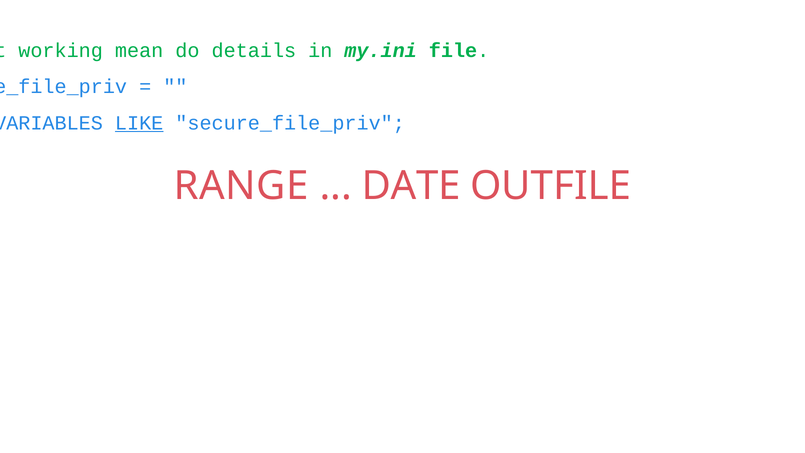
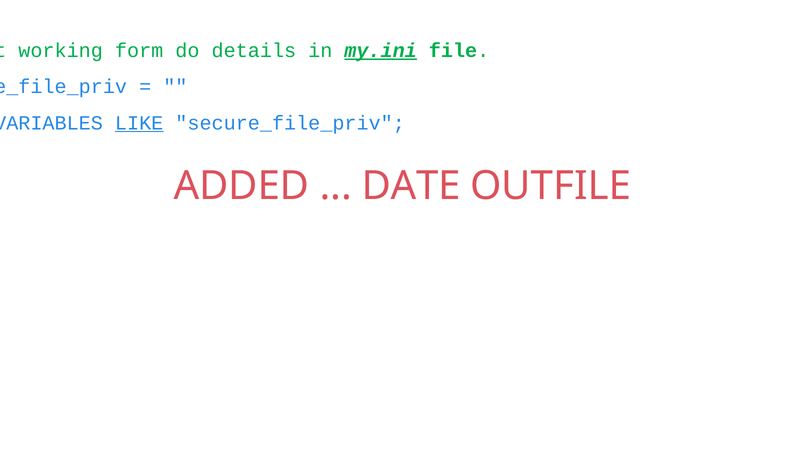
mean: mean -> form (139, 50)
my.ini underline: none -> present (381, 50)
RANGE: RANGE -> ADDED (241, 186)
